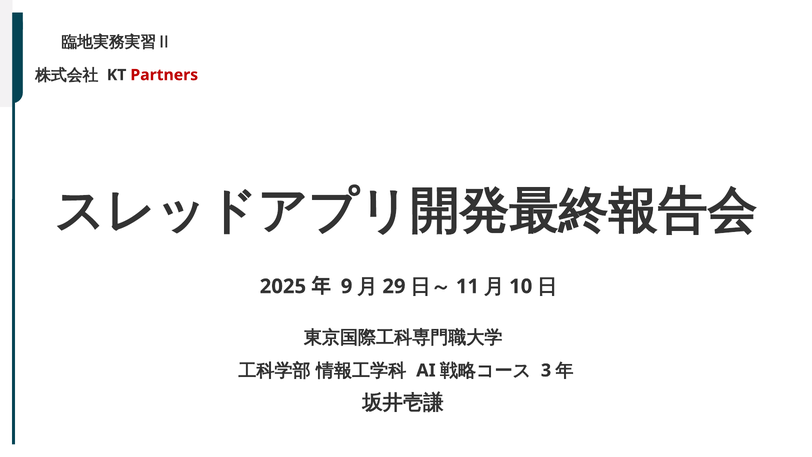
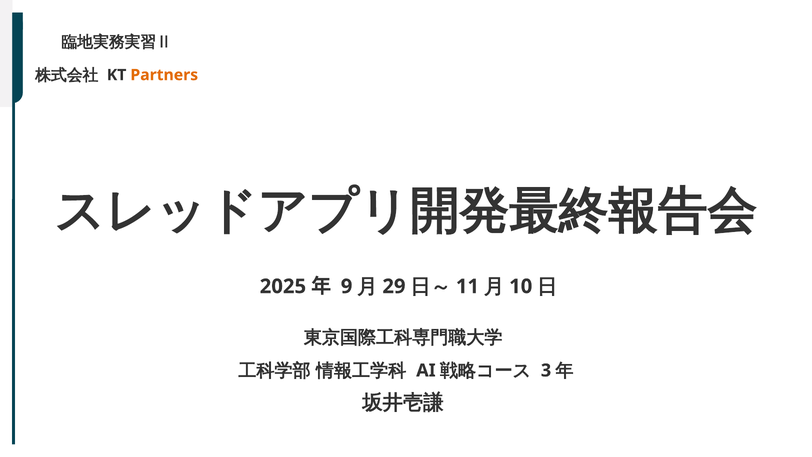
Partners colour: red -> orange (164, 75)
